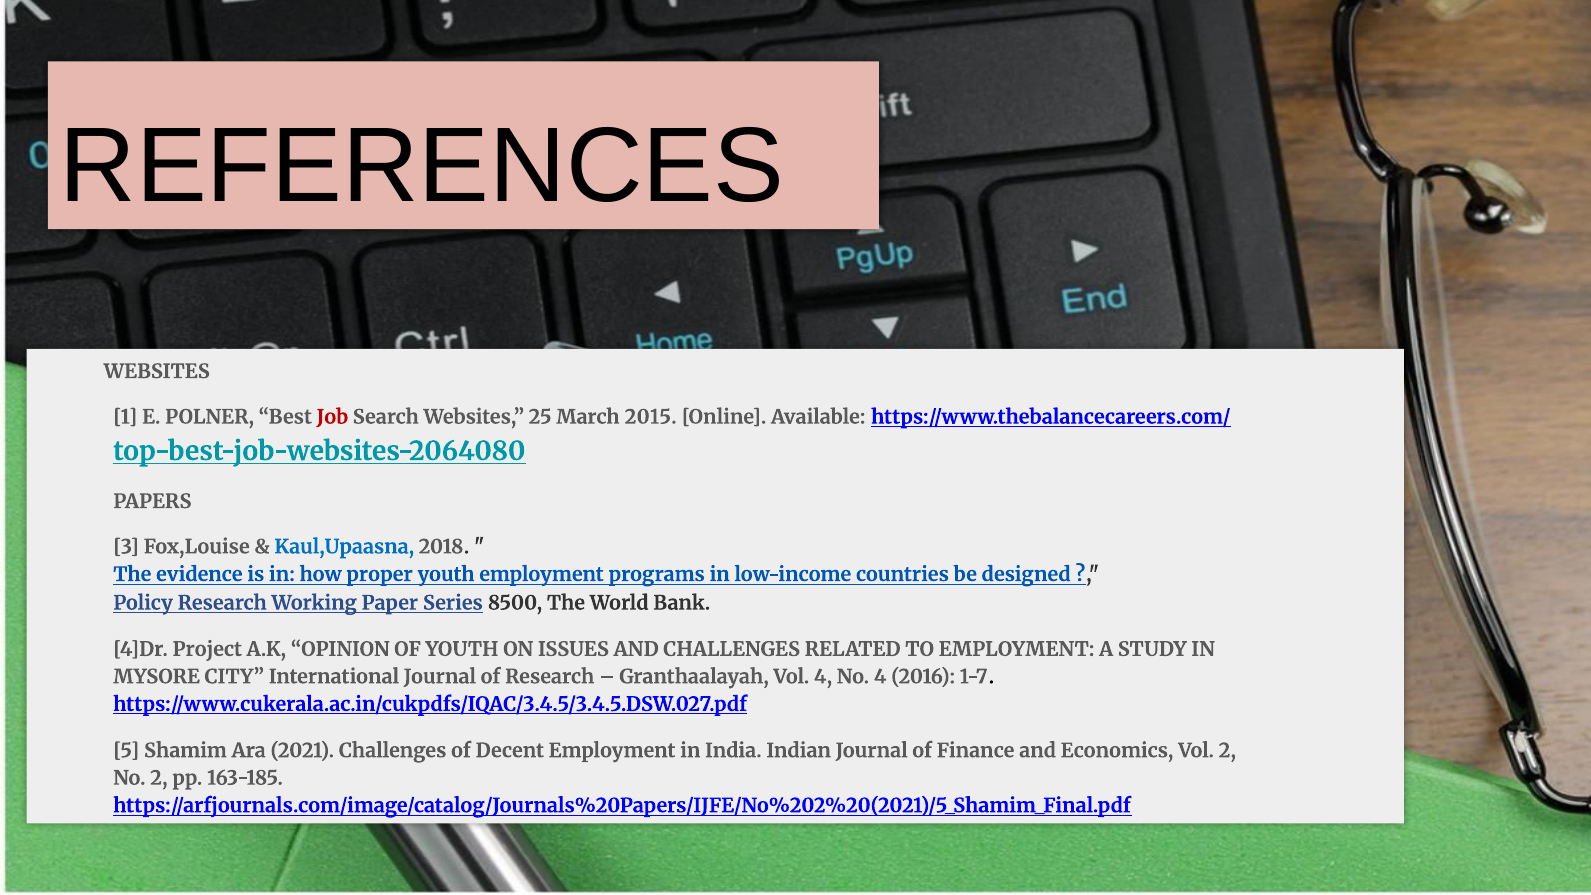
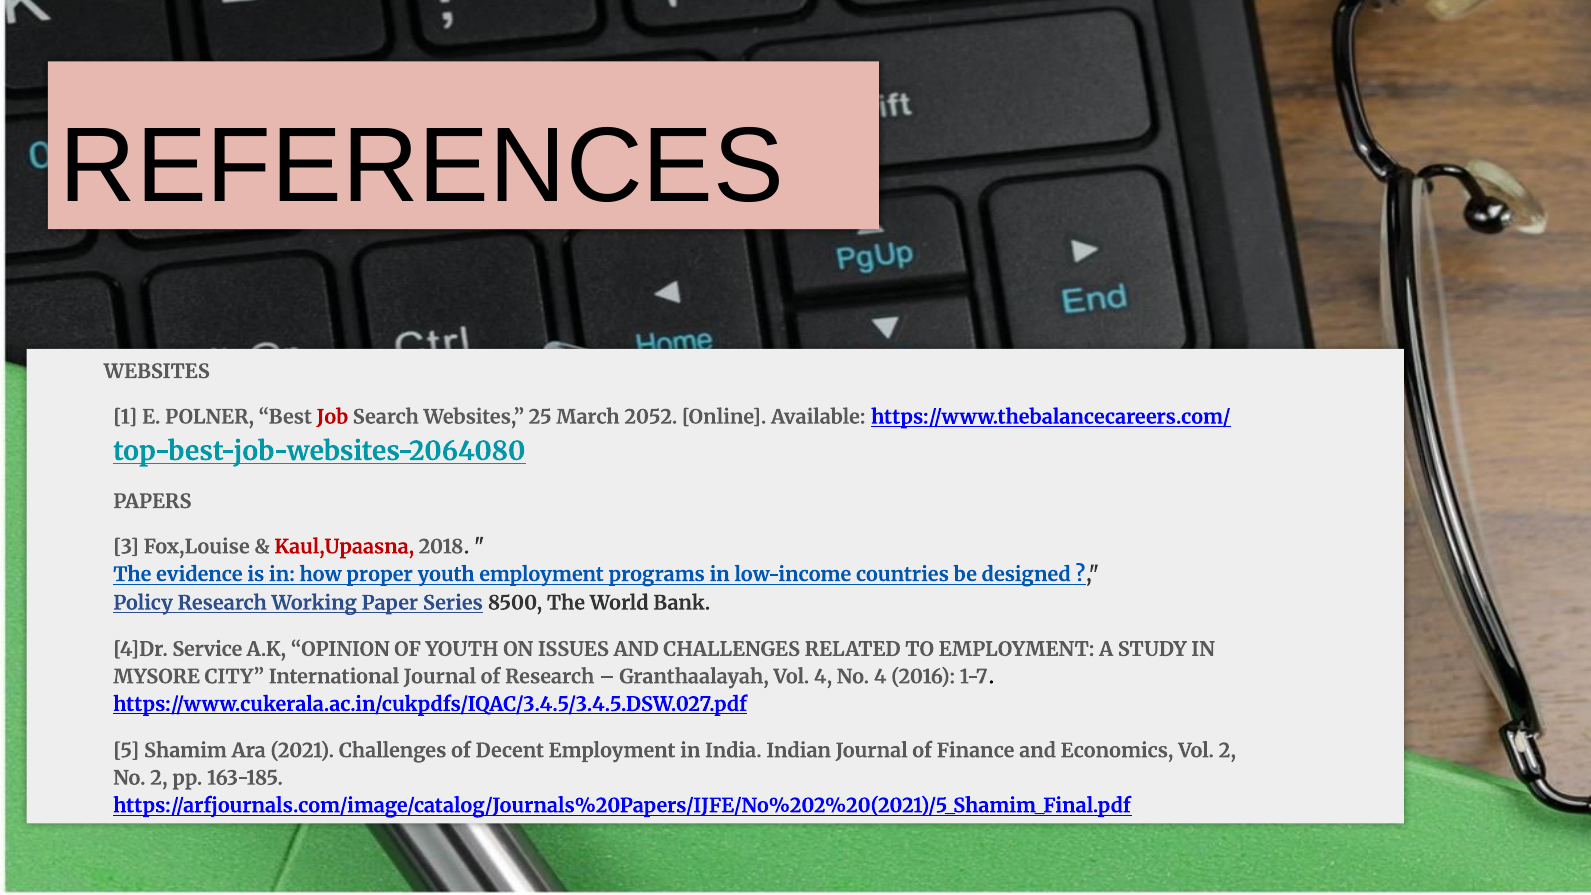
2015: 2015 -> 2052 (651, 417)
Kaul,Upaasna colour: blue -> red (344, 547)
Project: Project -> Service (207, 649)
